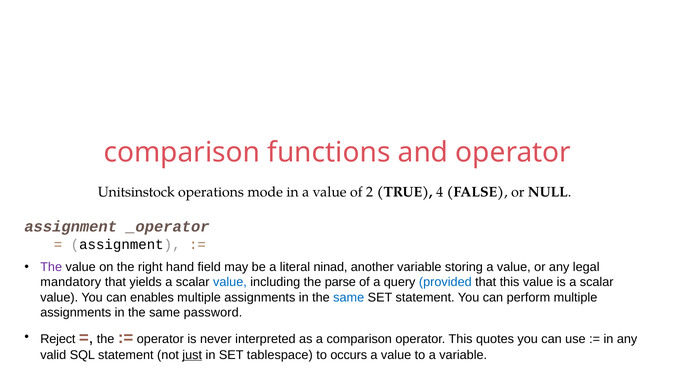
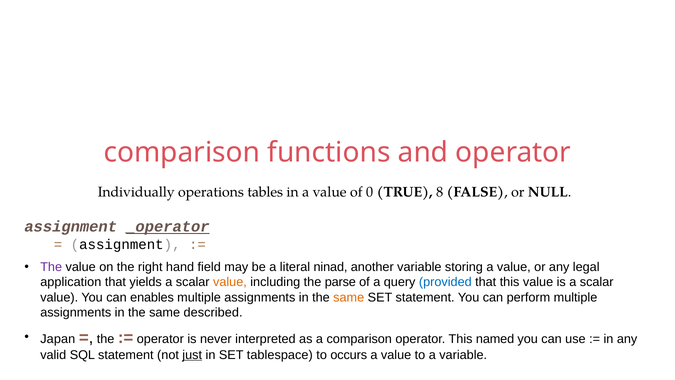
Unitsinstock: Unitsinstock -> Individually (136, 192)
mode: mode -> tables (265, 192)
2: 2 -> 0 (370, 192)
4: 4 -> 8 (440, 192)
_operator underline: none -> present (168, 227)
mandatory: mandatory -> application (71, 282)
value colour: blue -> orange (230, 282)
same colour: blue -> orange (349, 297)
password: password -> described (213, 312)
Reject: Reject -> Japan (58, 339)
quotes: quotes -> named (495, 339)
